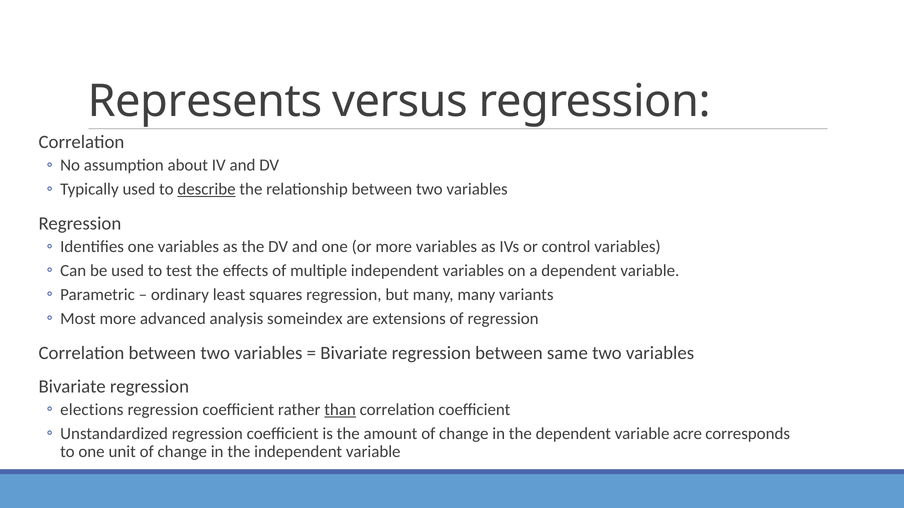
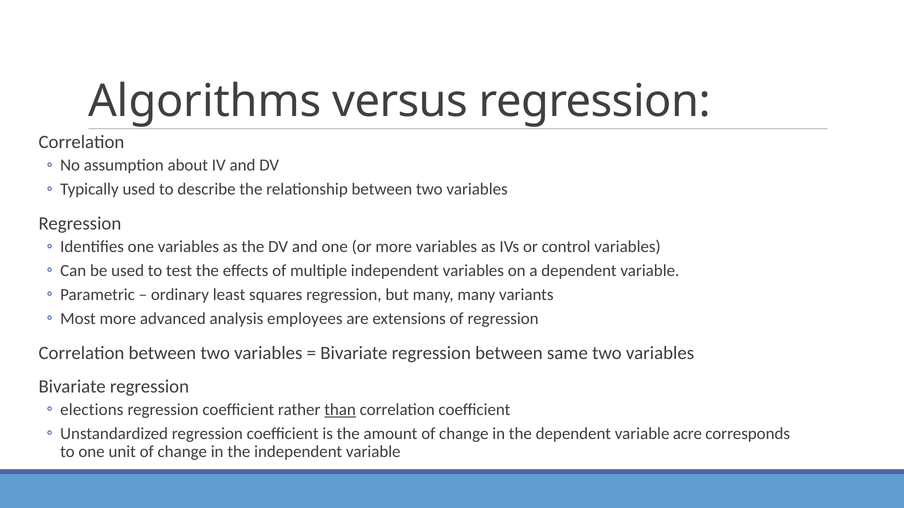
Represents: Represents -> Algorithms (205, 101)
describe underline: present -> none (207, 189)
someindex: someindex -> employees (305, 319)
